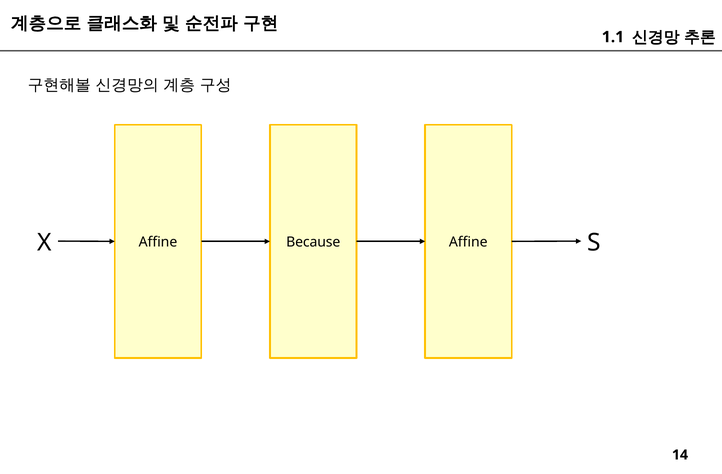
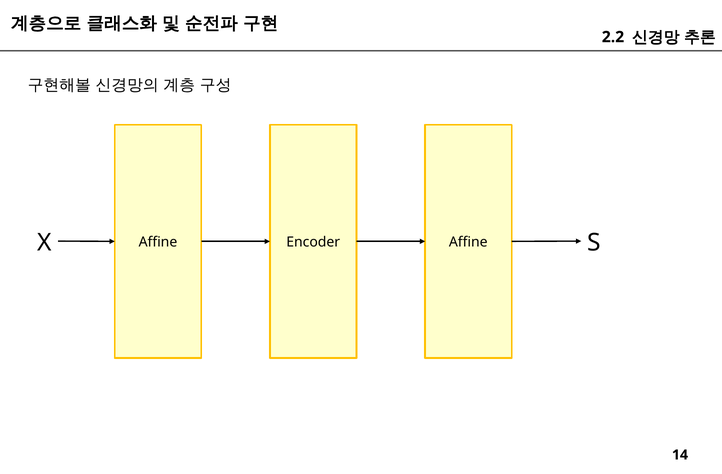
1.1: 1.1 -> 2.2 (613, 37)
Because: Because -> Encoder (313, 242)
